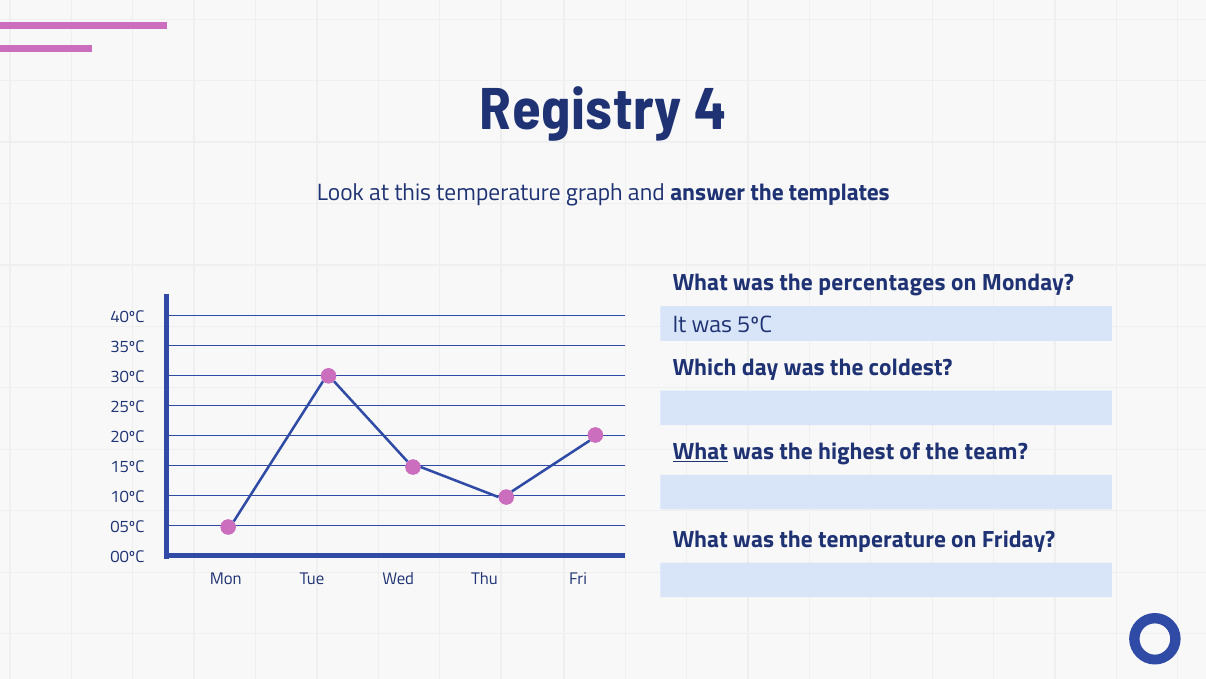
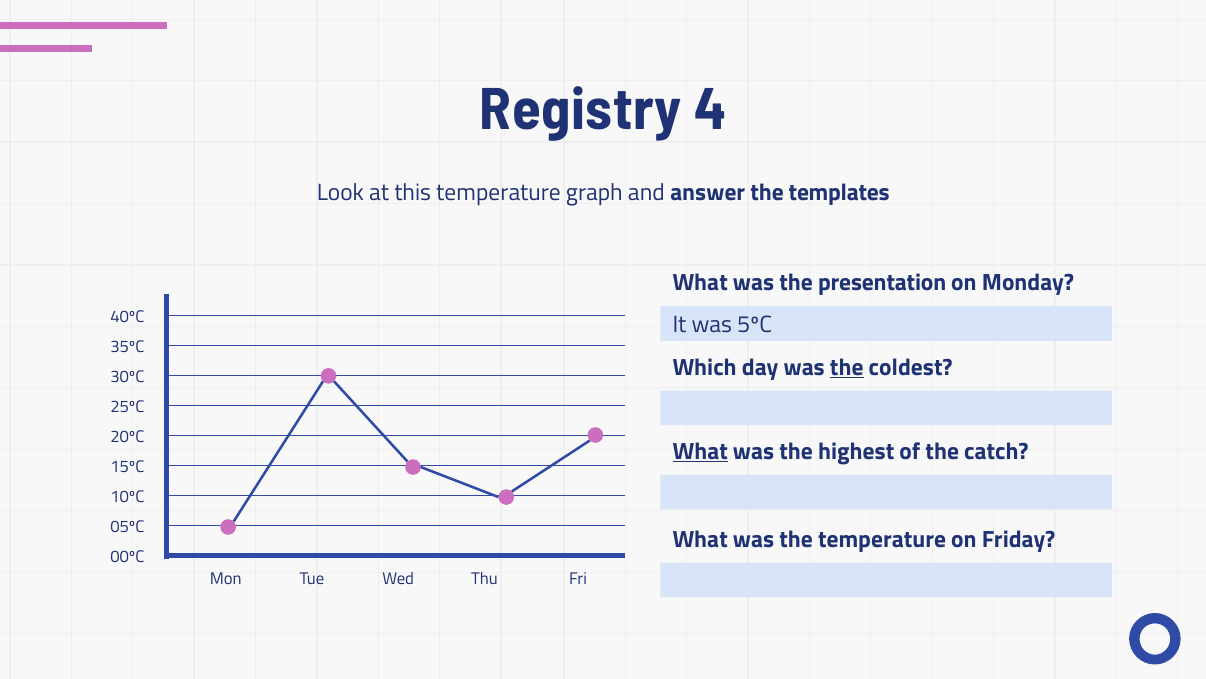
percentages: percentages -> presentation (882, 283)
the underline: none -> present (847, 367)
team: team -> catch (996, 451)
